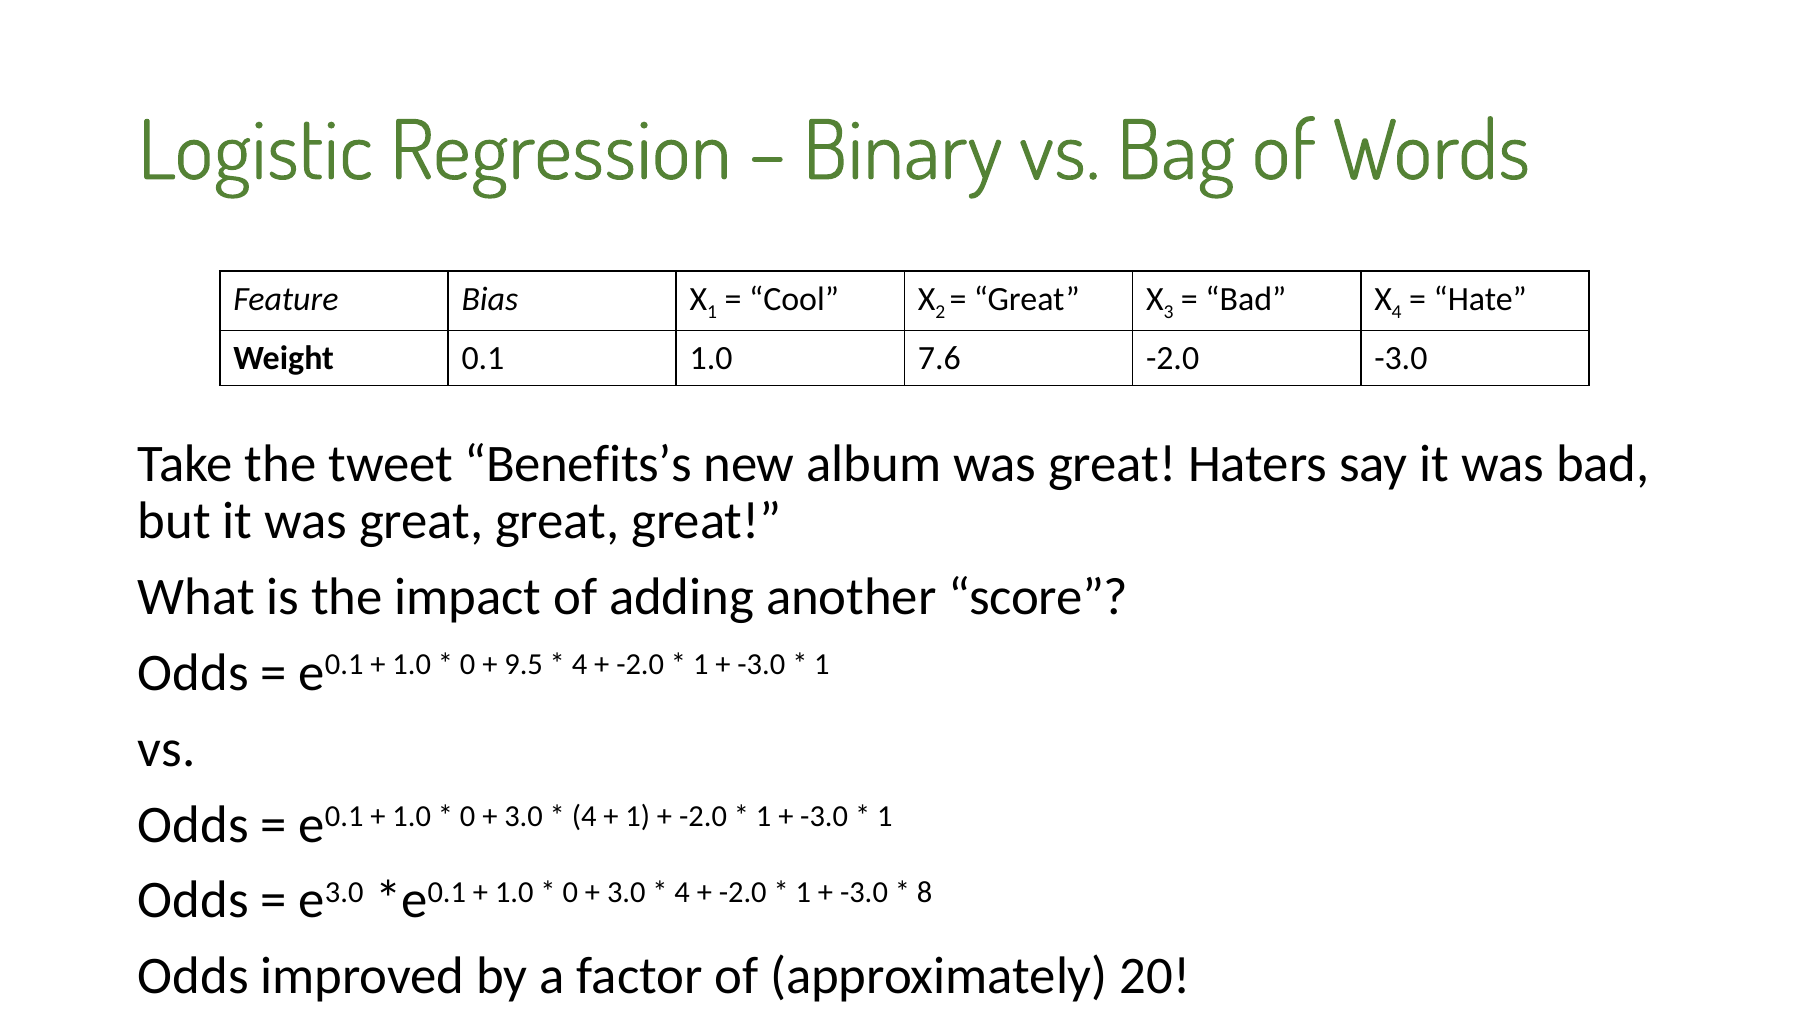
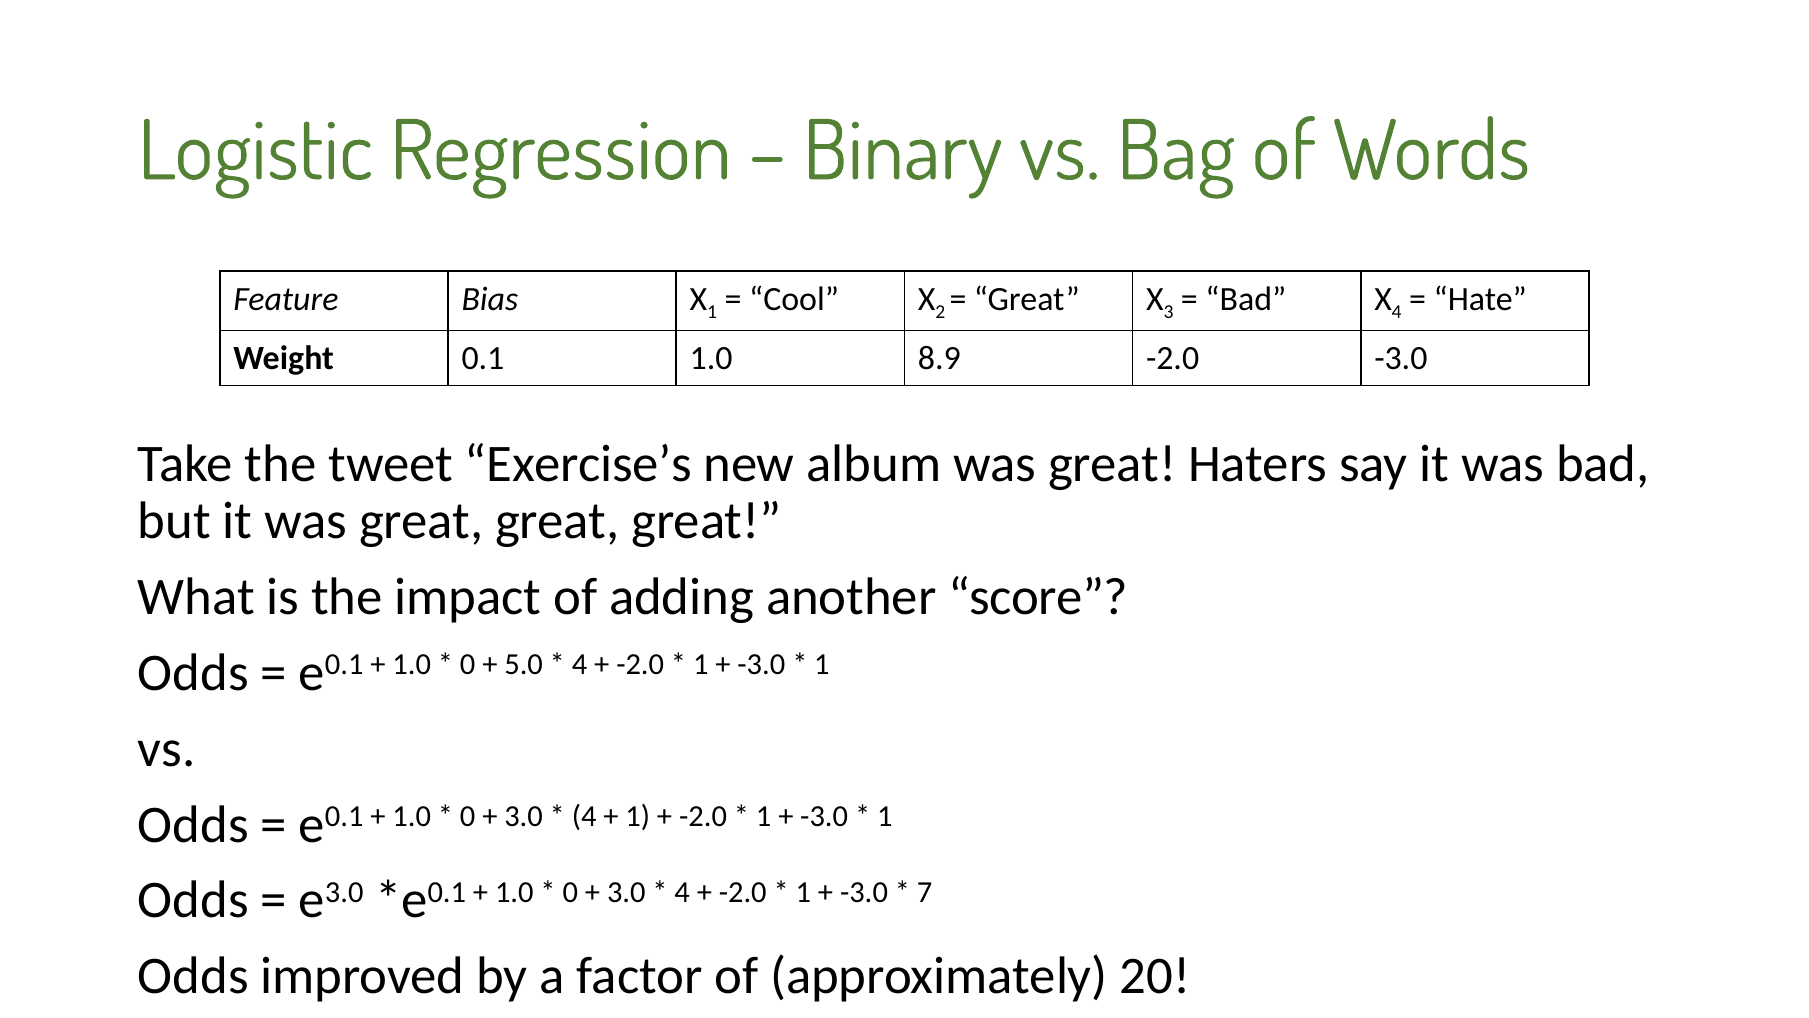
7.6: 7.6 -> 8.9 (939, 358)
Benefits’s: Benefits’s -> Exercise’s (578, 464)
9.5: 9.5 -> 5.0 (524, 664)
8: 8 -> 7 (925, 892)
